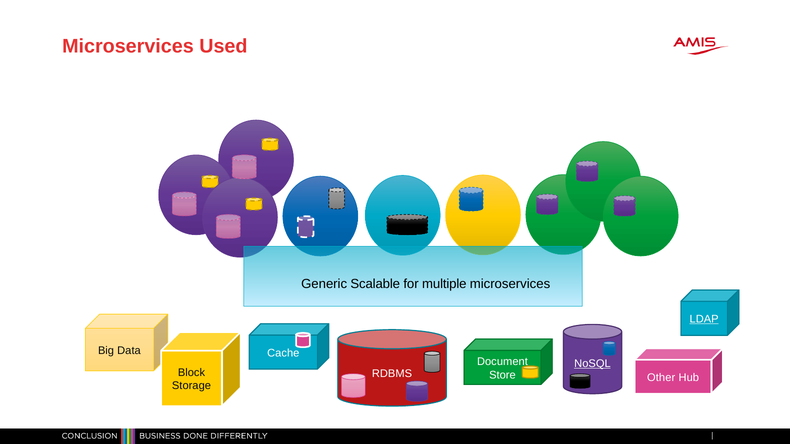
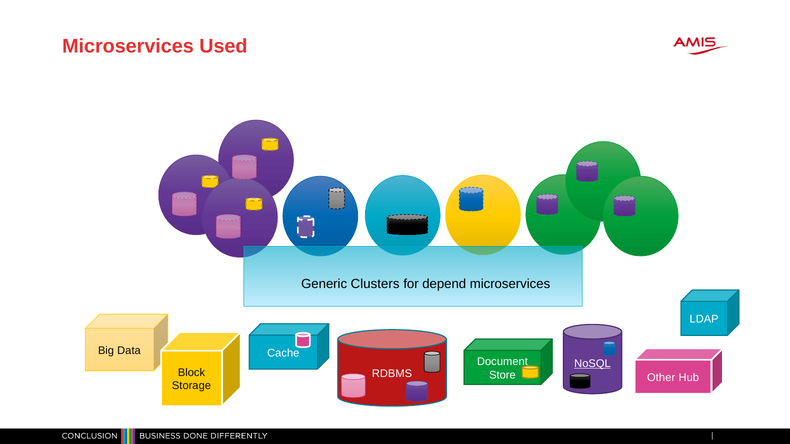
Scalable: Scalable -> Clusters (375, 284)
multiple: multiple -> depend (444, 284)
LDAP underline: present -> none (704, 319)
